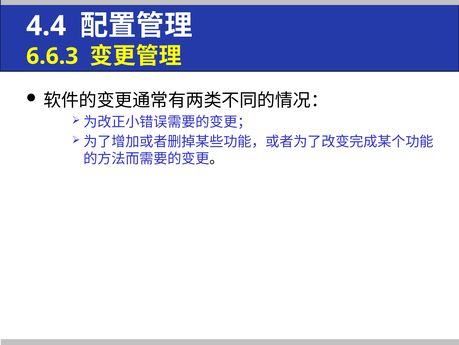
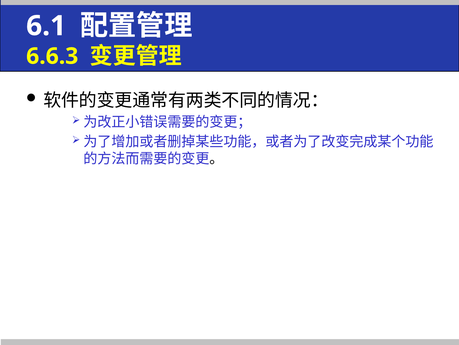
4.4: 4.4 -> 6.1 (46, 26)
